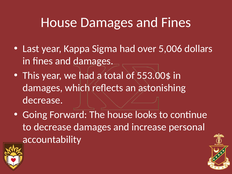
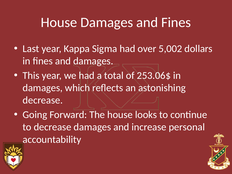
5,006: 5,006 -> 5,002 (170, 49)
553.00$: 553.00$ -> 253.06$ (154, 75)
